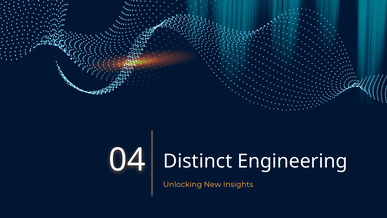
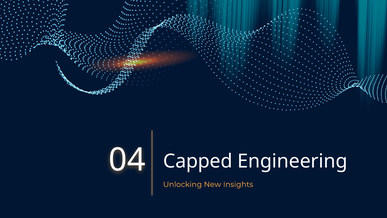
Distinct: Distinct -> Capped (198, 161)
